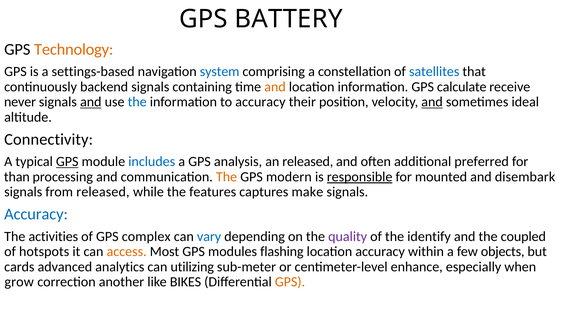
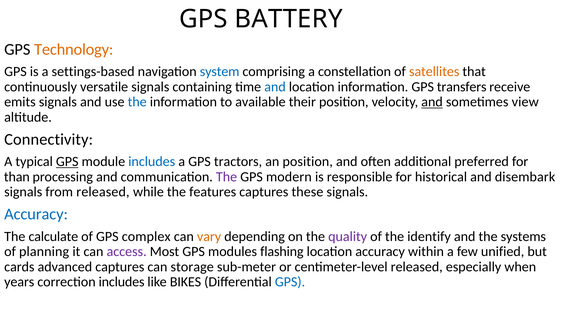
satellites colour: blue -> orange (434, 72)
backend: backend -> versatile (104, 87)
and colour: orange -> blue (275, 87)
calculate: calculate -> transfers (462, 87)
never: never -> emits (20, 102)
and underline: present -> none (91, 102)
to accuracy: accuracy -> available (260, 102)
ideal: ideal -> view (525, 102)
analysis: analysis -> tractors (238, 161)
an released: released -> position (308, 161)
The colour: orange -> purple (227, 177)
responsible underline: present -> none (360, 177)
mounted: mounted -> historical (441, 177)
make: make -> these (307, 192)
activities: activities -> calculate (53, 236)
vary colour: blue -> orange (209, 236)
coupled: coupled -> systems (523, 236)
hotspots: hotspots -> planning (44, 251)
access colour: orange -> purple (127, 251)
objects: objects -> unified (503, 251)
advanced analytics: analytics -> captures (120, 266)
utilizing: utilizing -> storage (192, 266)
centimeter-level enhance: enhance -> released (417, 266)
grow: grow -> years (19, 282)
correction another: another -> includes (122, 282)
GPS colour: orange -> blue (290, 282)
